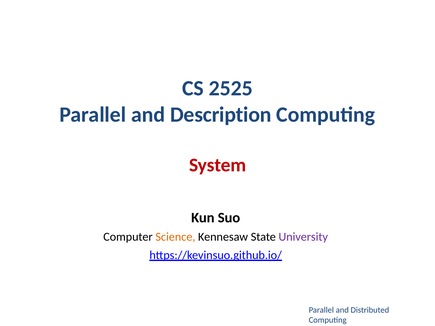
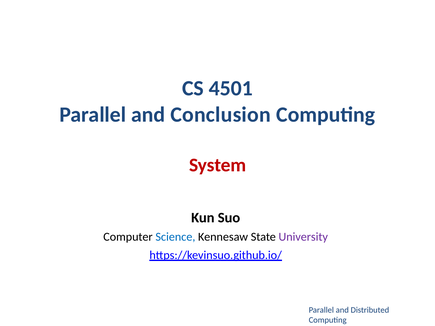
2525: 2525 -> 4501 (231, 89)
Description: Description -> Conclusion (221, 115)
Science colour: orange -> blue (175, 237)
